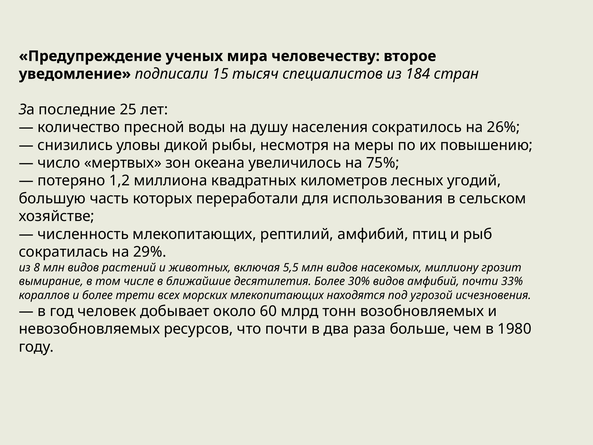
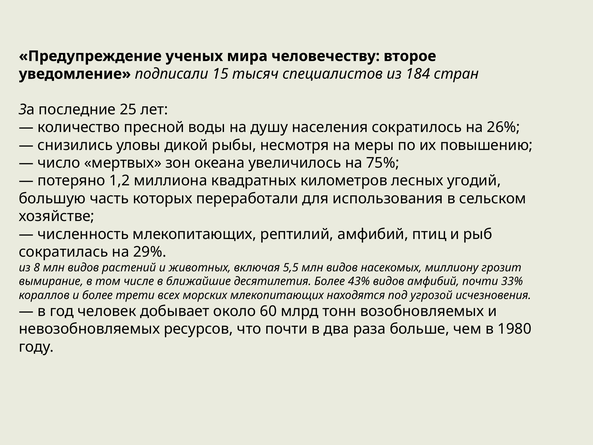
30%: 30% -> 43% (359, 281)
